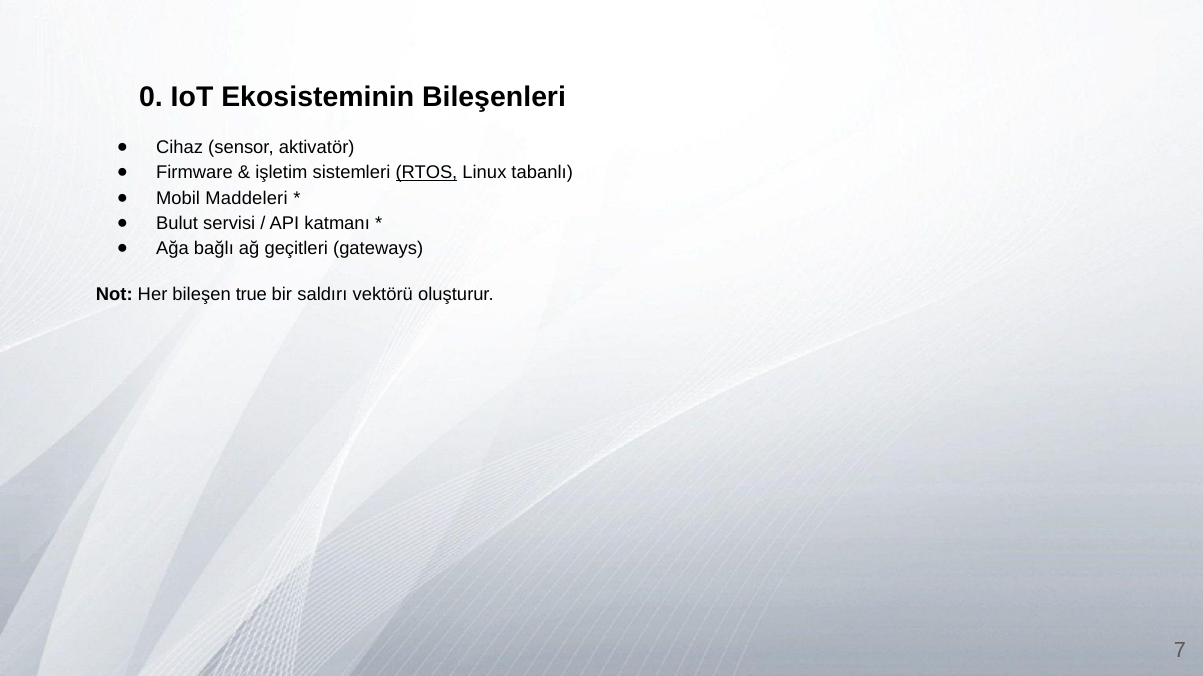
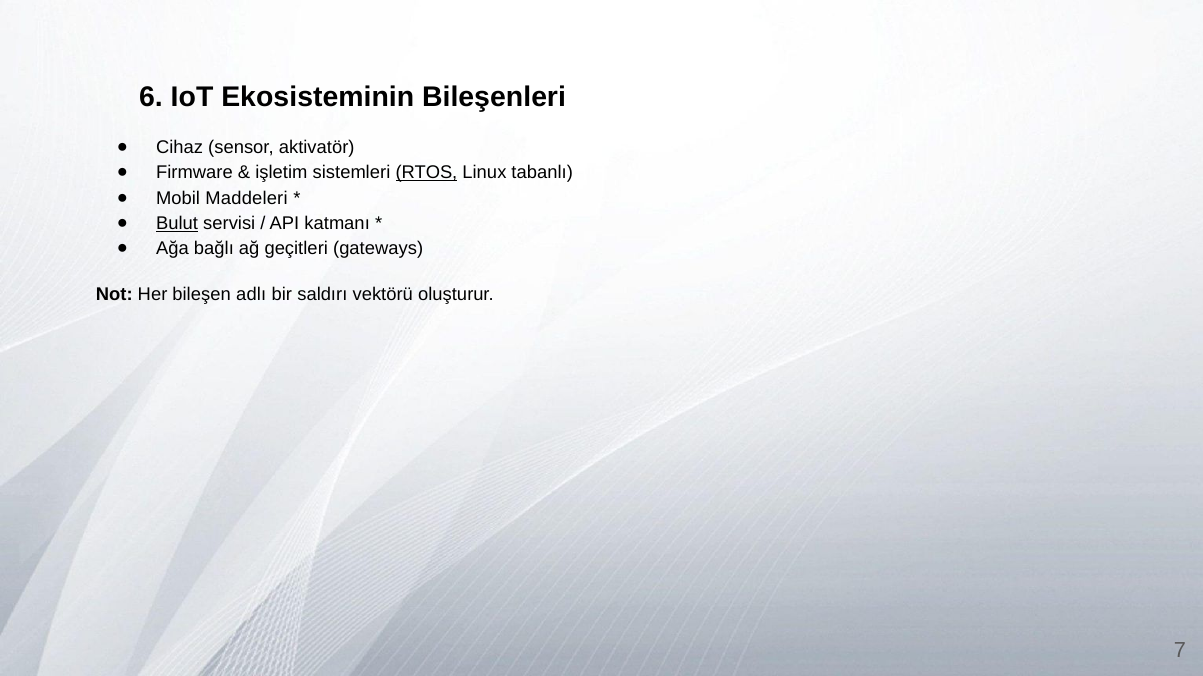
0: 0 -> 6 (151, 97)
Bulut underline: none -> present (177, 224)
true: true -> adlı (251, 294)
